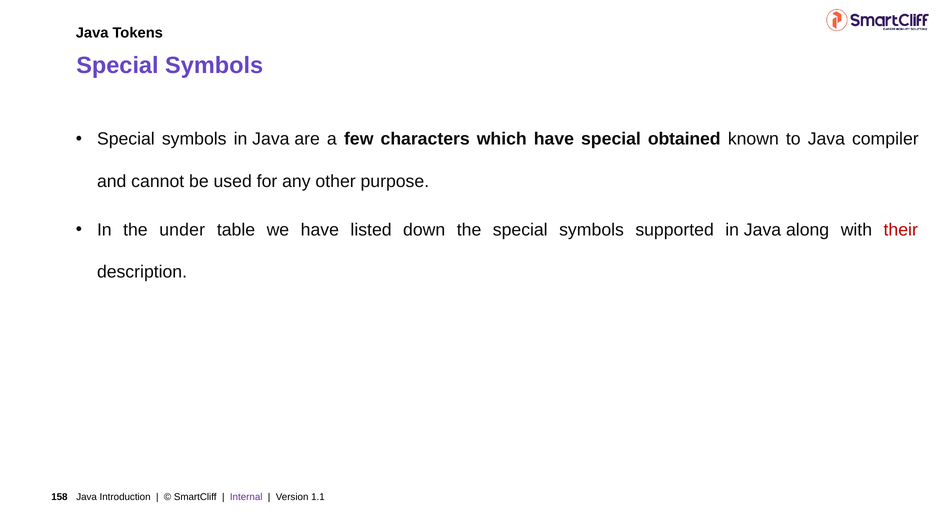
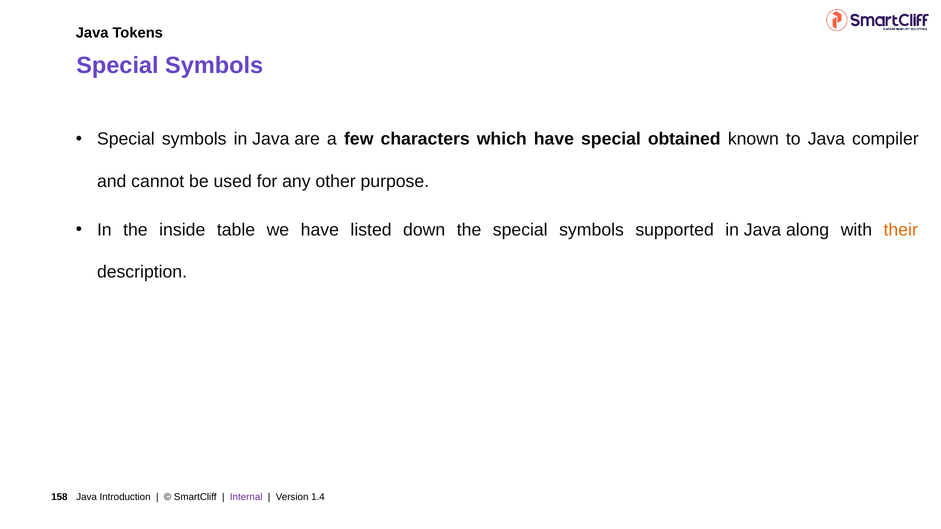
under: under -> inside (182, 230)
their colour: red -> orange (901, 230)
1.1: 1.1 -> 1.4 (318, 497)
